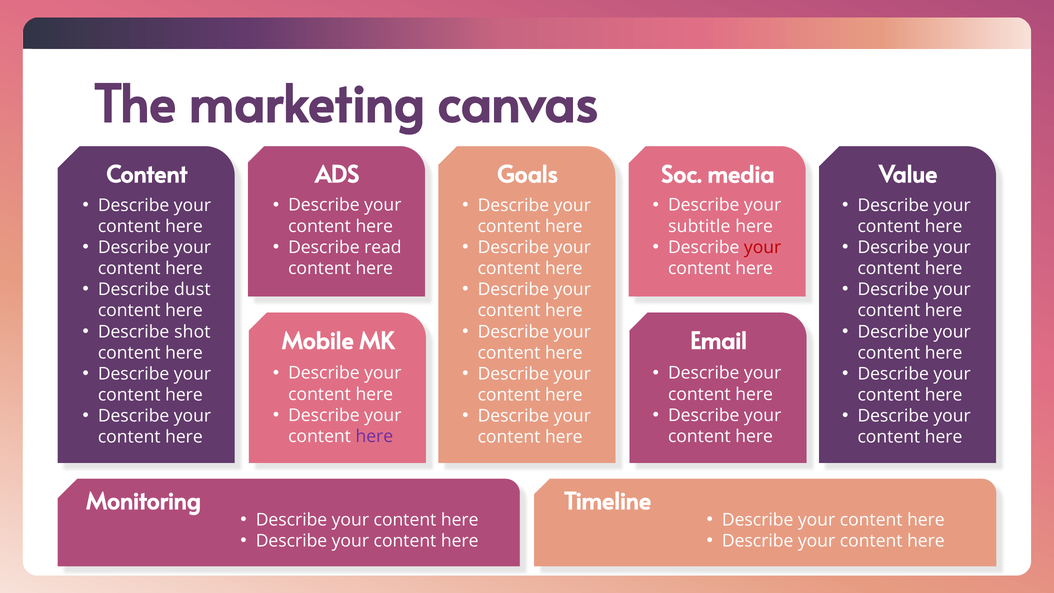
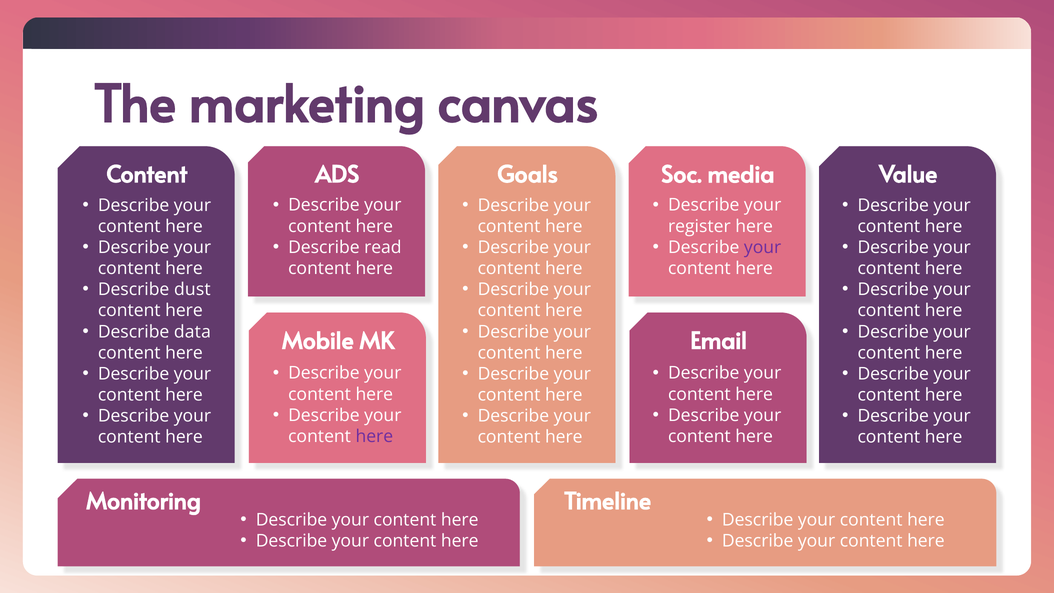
subtitle: subtitle -> register (699, 226)
your colour: red -> purple (763, 247)
shot: shot -> data (192, 332)
